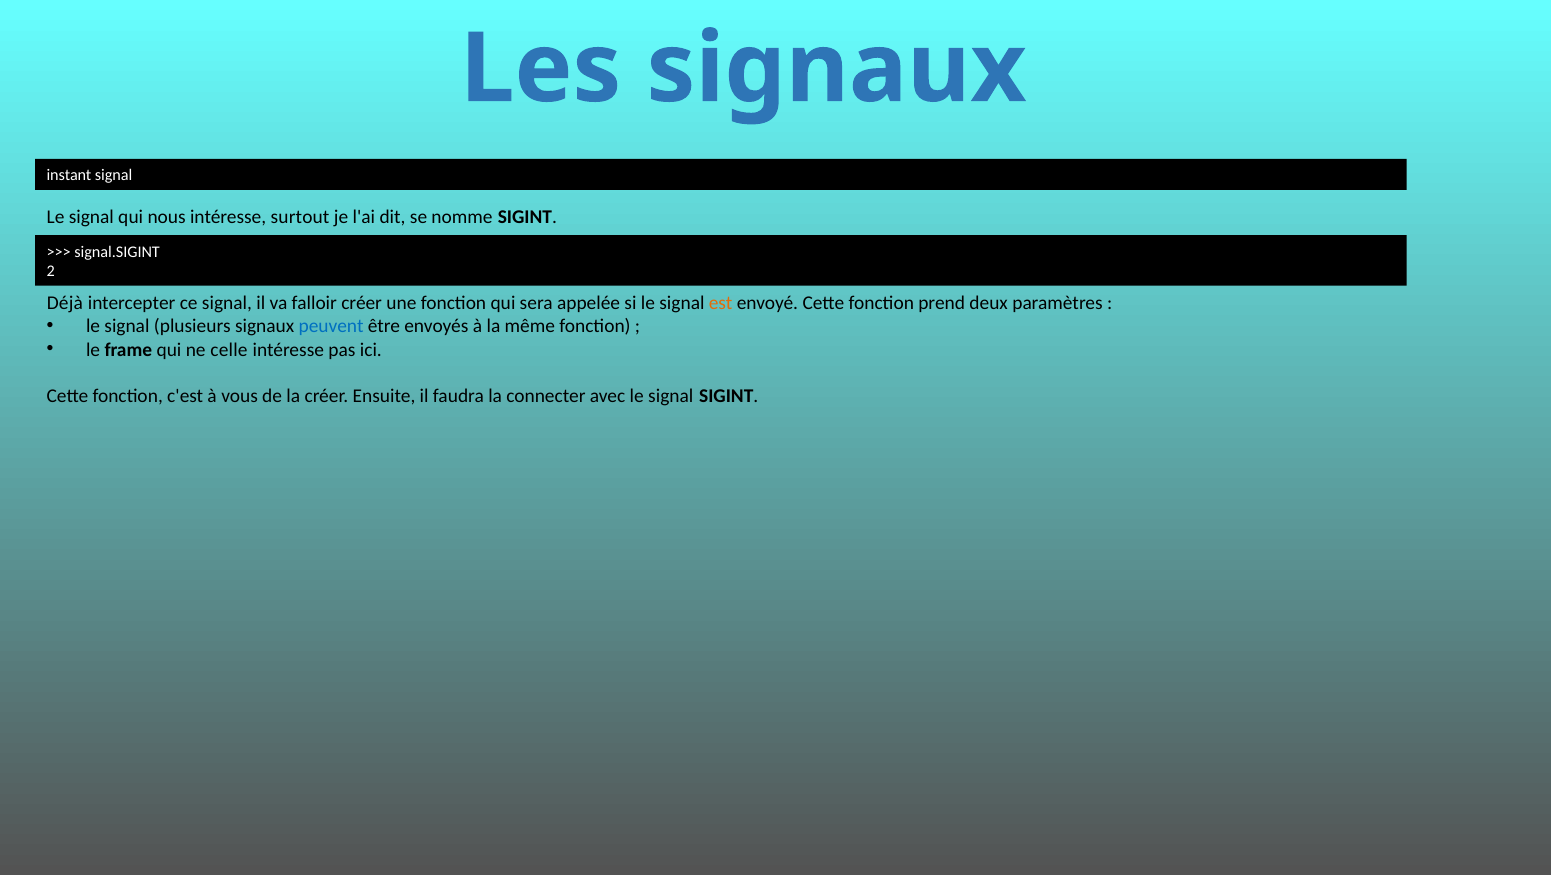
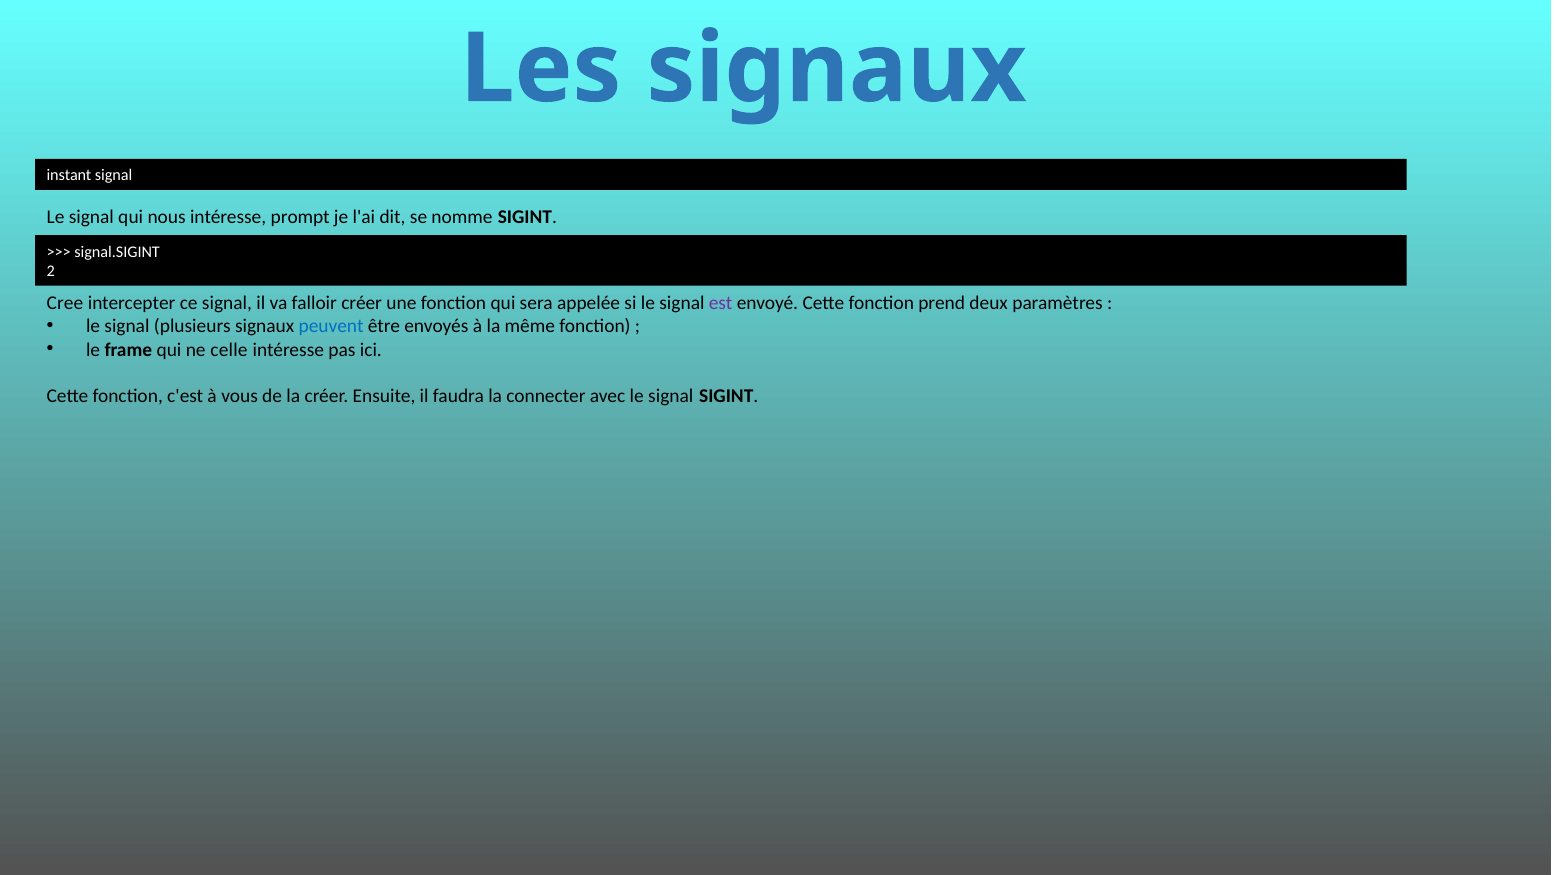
surtout: surtout -> prompt (300, 217)
Déjà: Déjà -> Cree (65, 303)
est colour: orange -> purple (721, 303)
